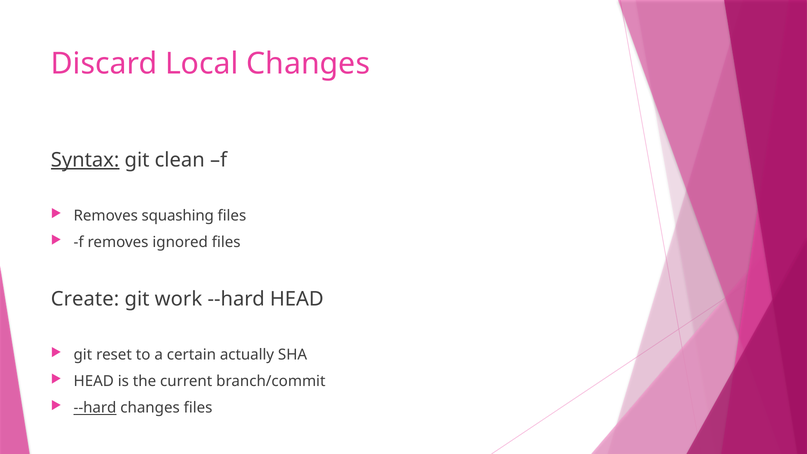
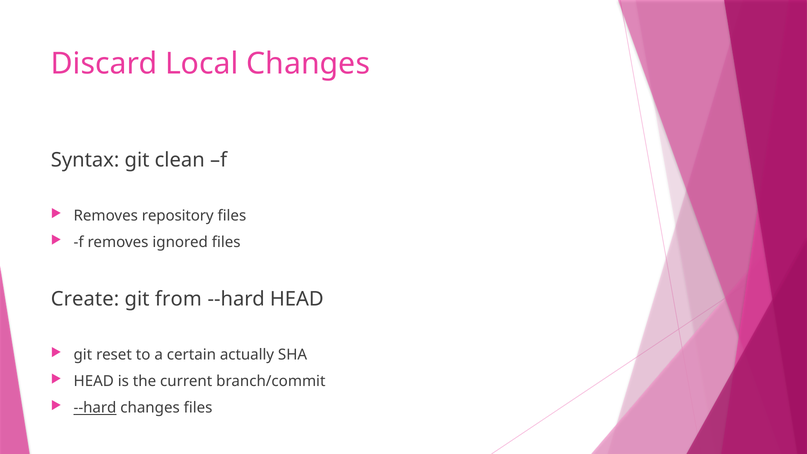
Syntax underline: present -> none (85, 160)
squashing: squashing -> repository (178, 216)
work: work -> from (178, 299)
